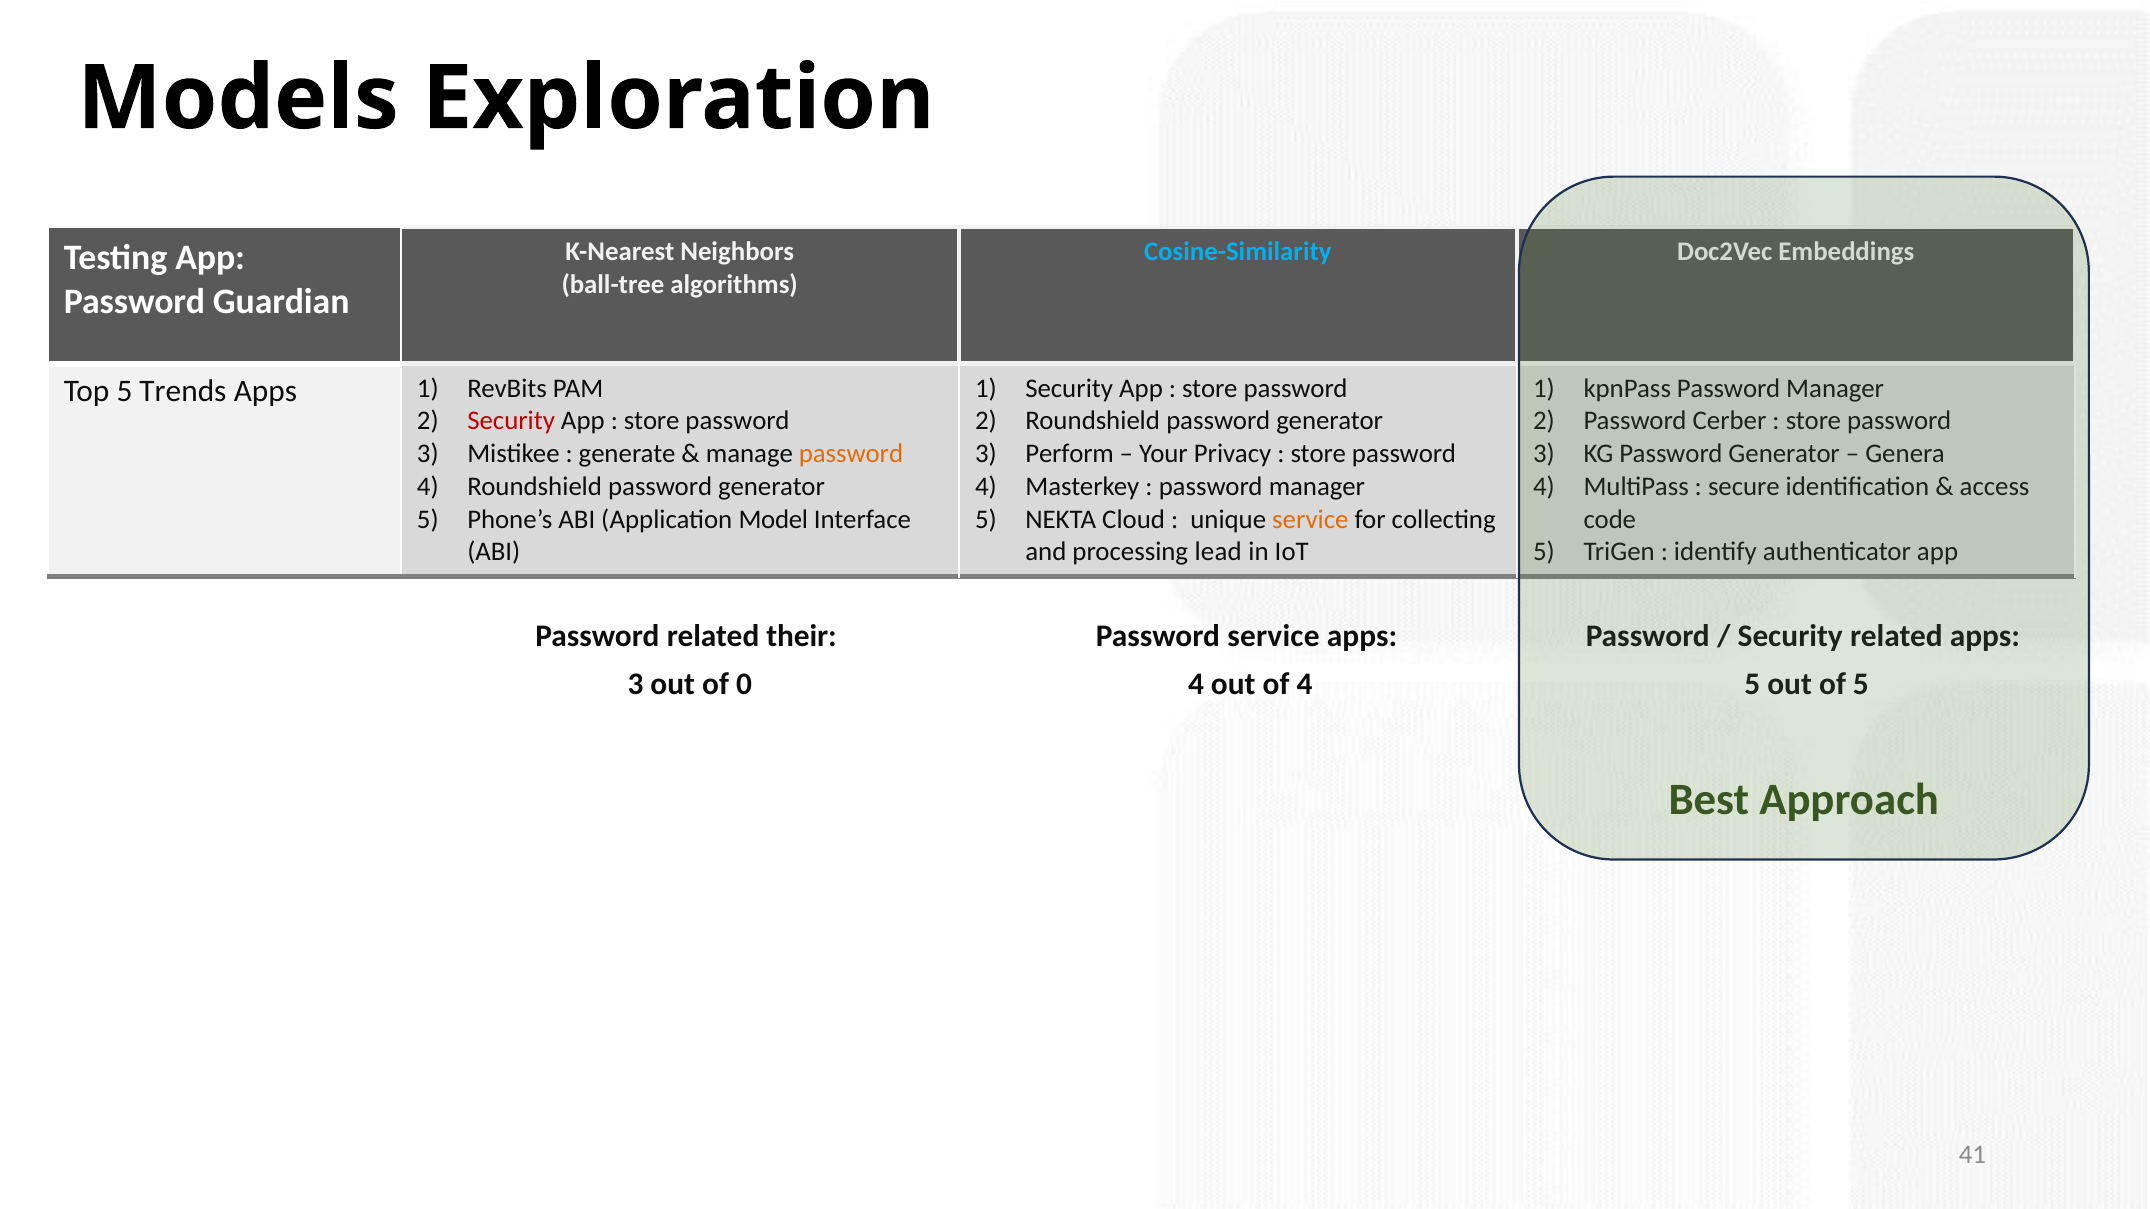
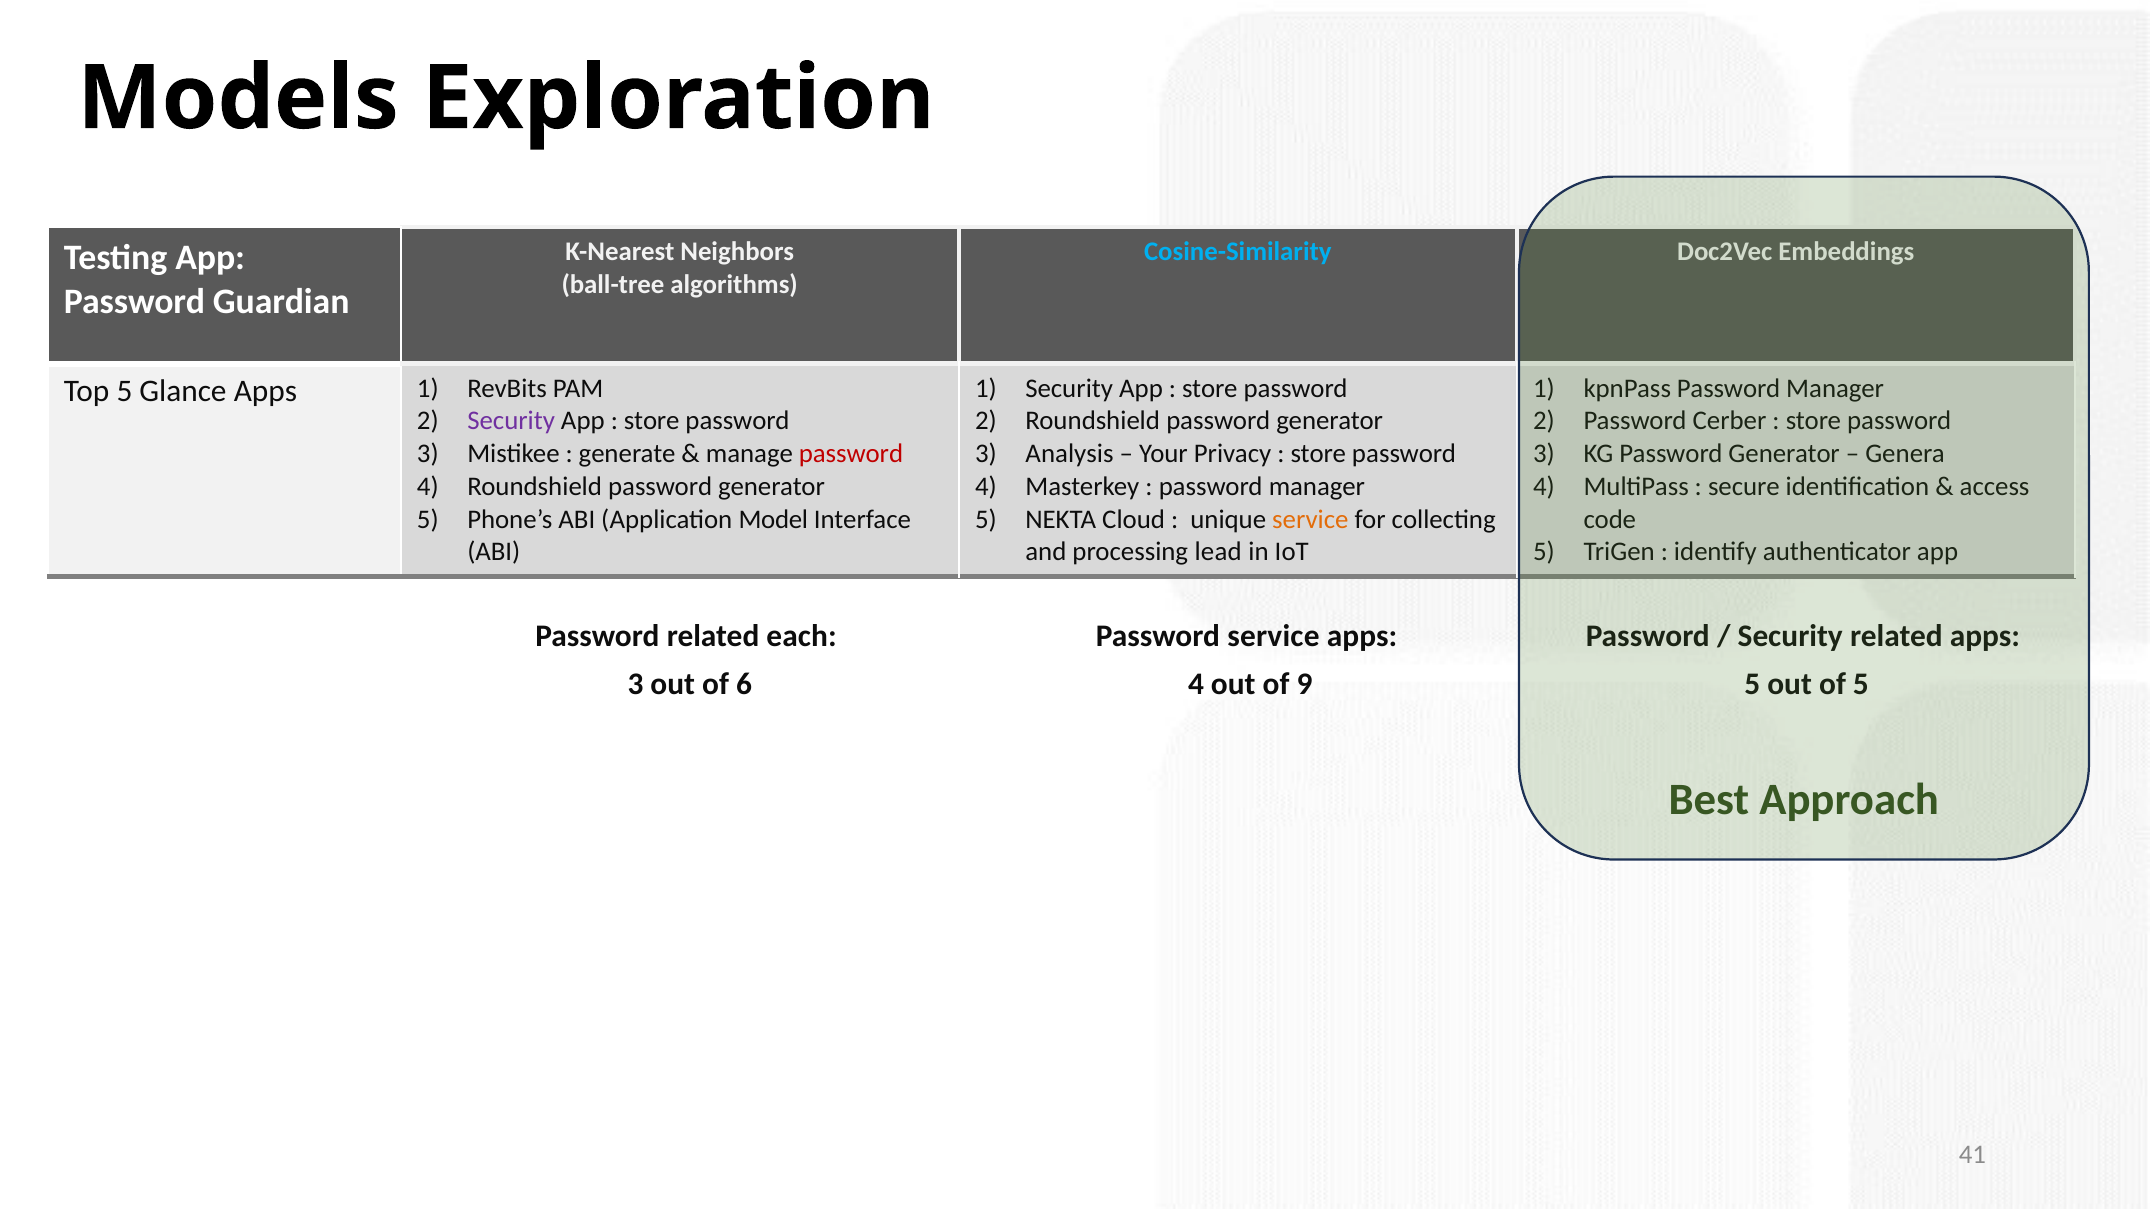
Trends: Trends -> Glance (183, 391)
Security colour: red -> purple (511, 421)
password colour: orange -> red (851, 454)
Perform: Perform -> Analysis (1070, 454)
their: their -> each (802, 636)
0: 0 -> 6 (744, 685)
of 4: 4 -> 9 (1304, 685)
